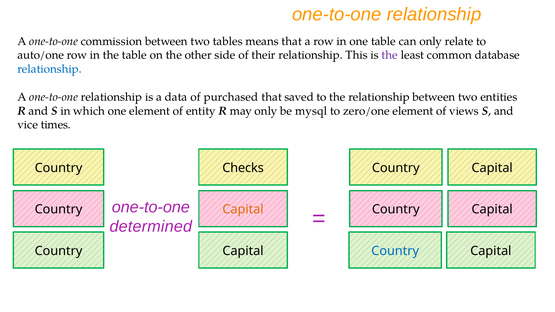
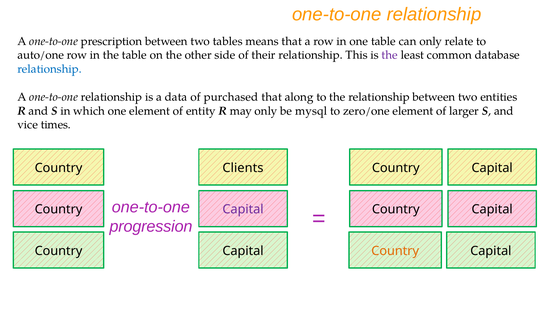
commission: commission -> prescription (111, 41)
saved: saved -> along (299, 97)
views: views -> larger (464, 111)
Checks: Checks -> Clients (243, 168)
Capital colour: orange -> purple (243, 210)
determined: determined -> progression (151, 227)
Country colour: blue -> orange (395, 251)
